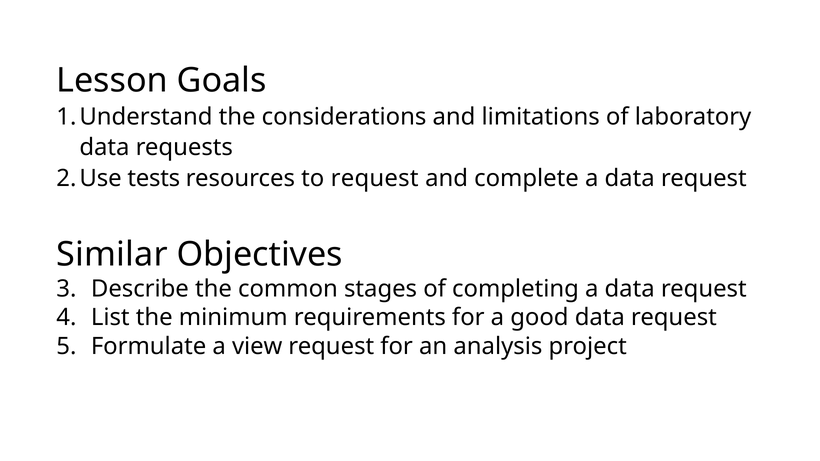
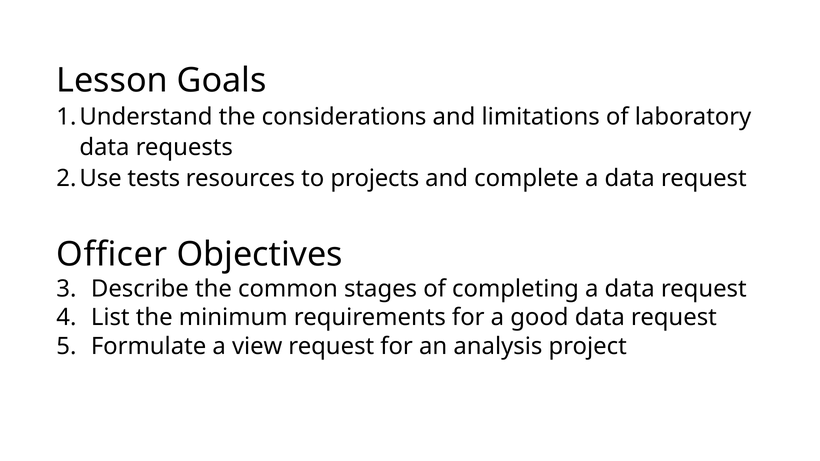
to request: request -> projects (375, 178)
Similar: Similar -> Officer (112, 255)
